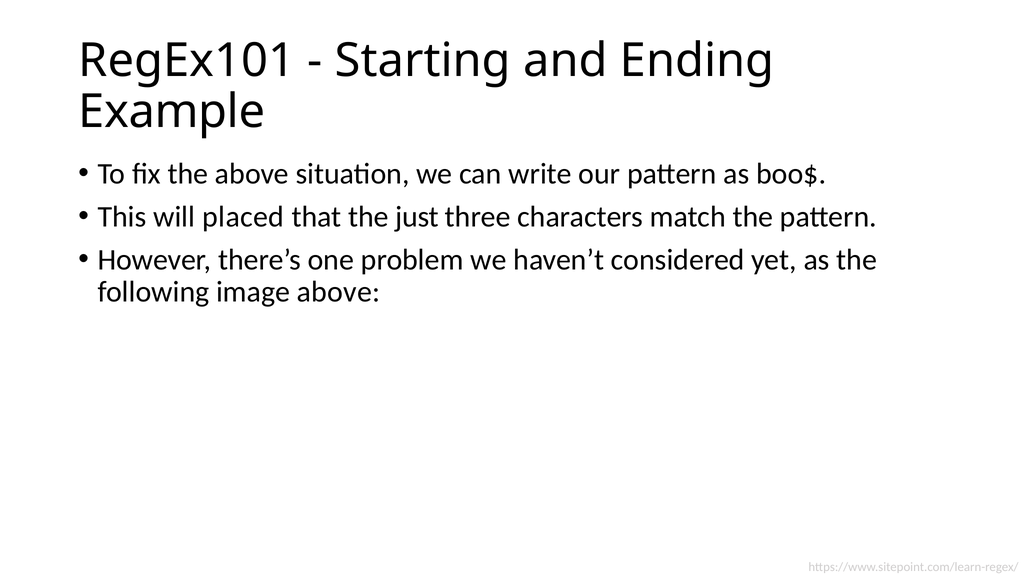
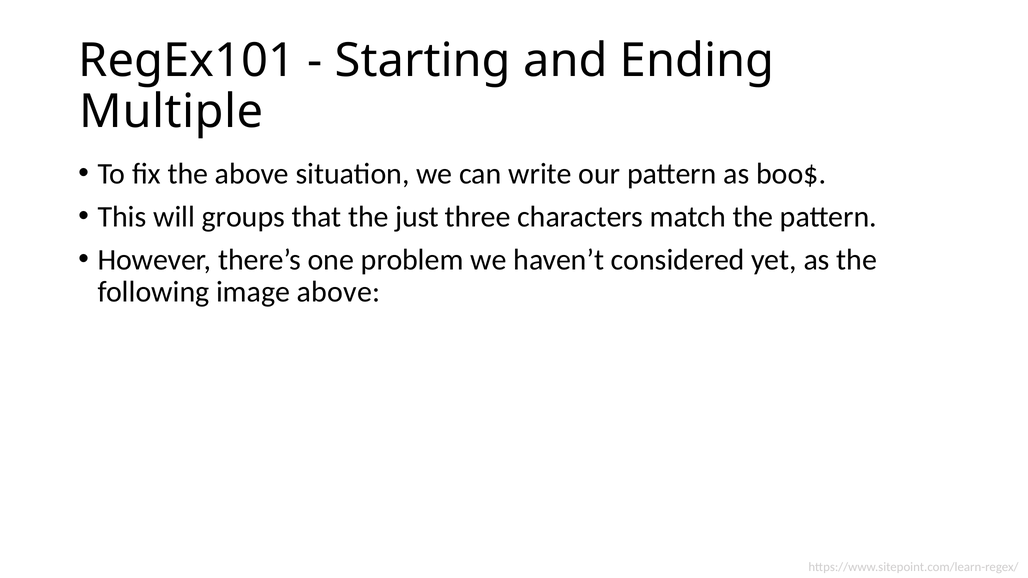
Example: Example -> Multiple (171, 112)
placed: placed -> groups (243, 217)
